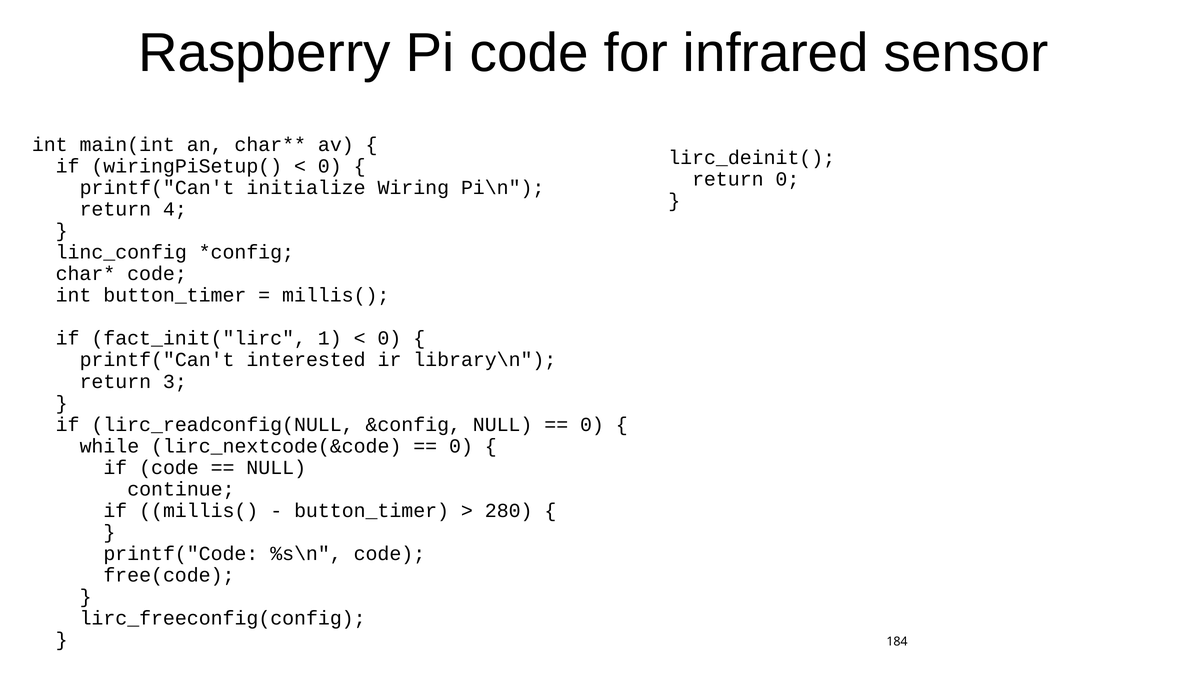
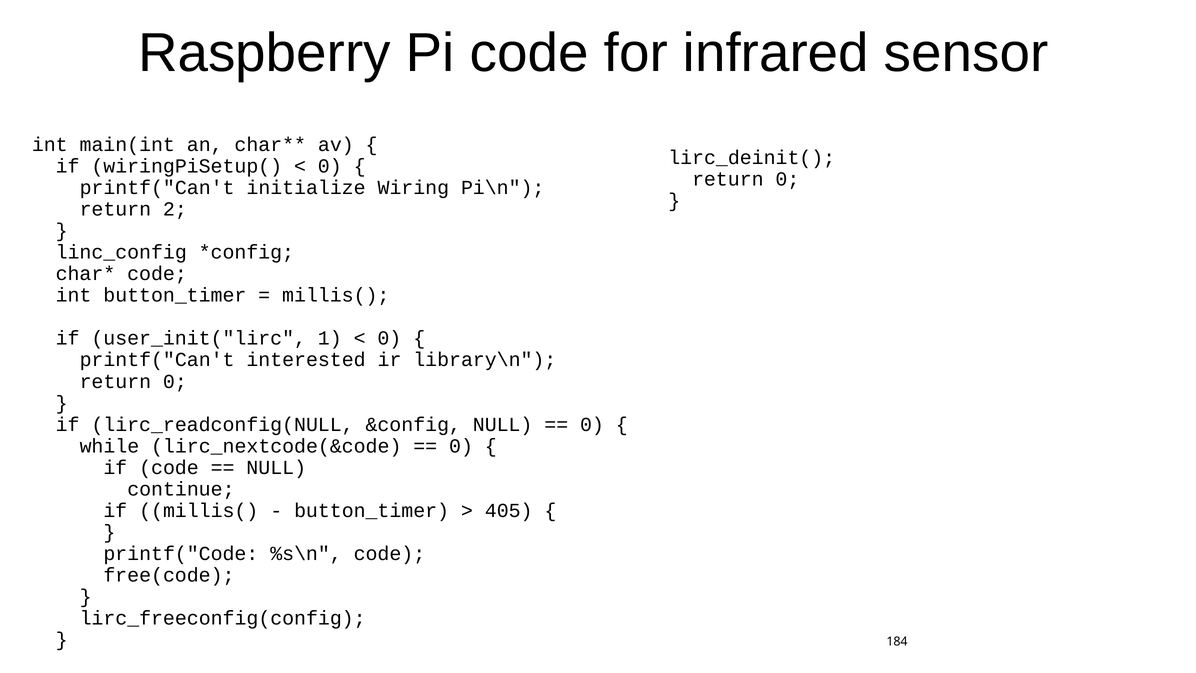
4: 4 -> 2 (175, 209)
fact_init("lirc: fact_init("lirc -> user_init("lirc (199, 338)
3: 3 -> 0 (175, 381)
280: 280 -> 405 (509, 510)
